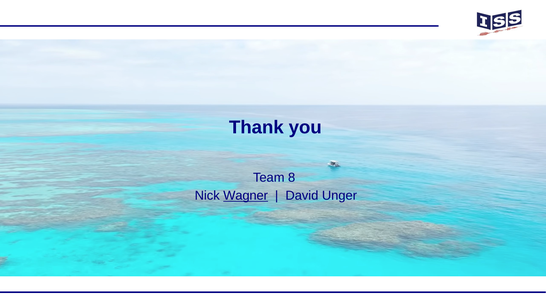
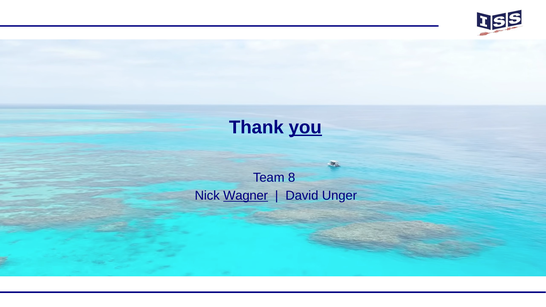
you underline: none -> present (305, 127)
